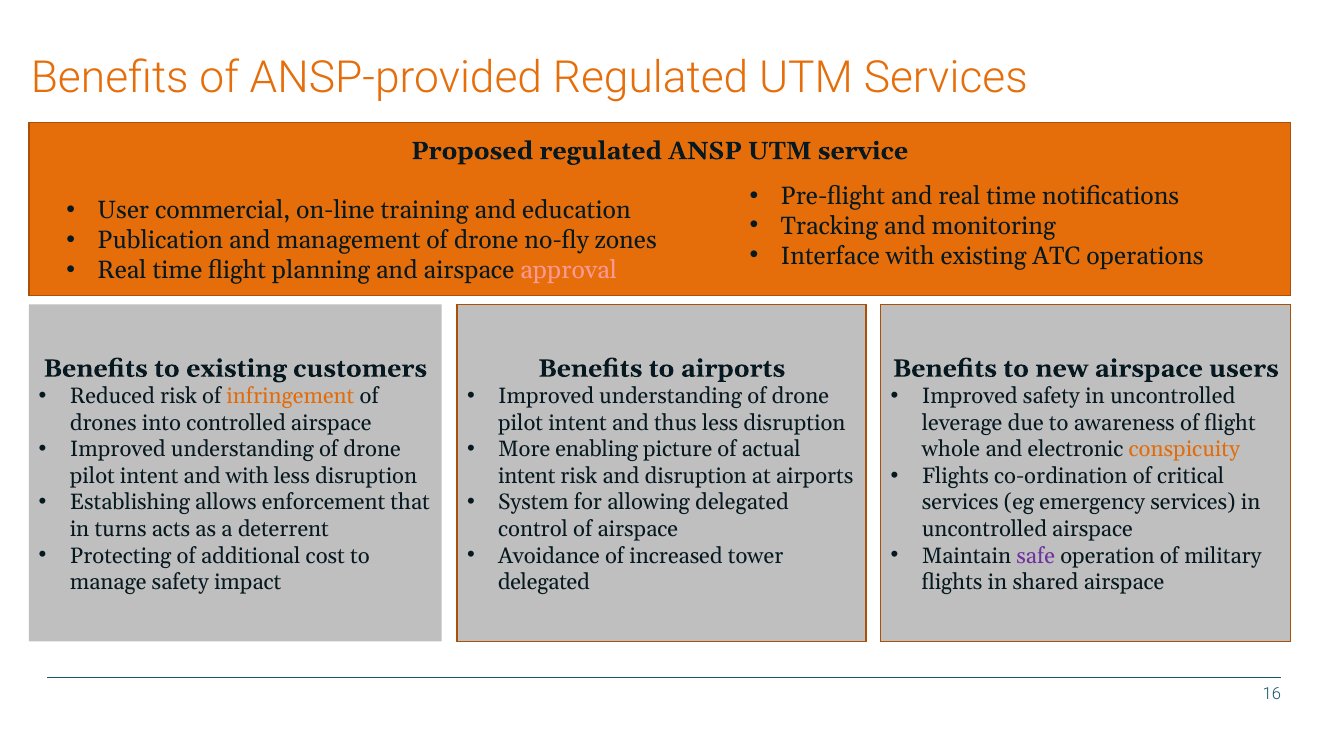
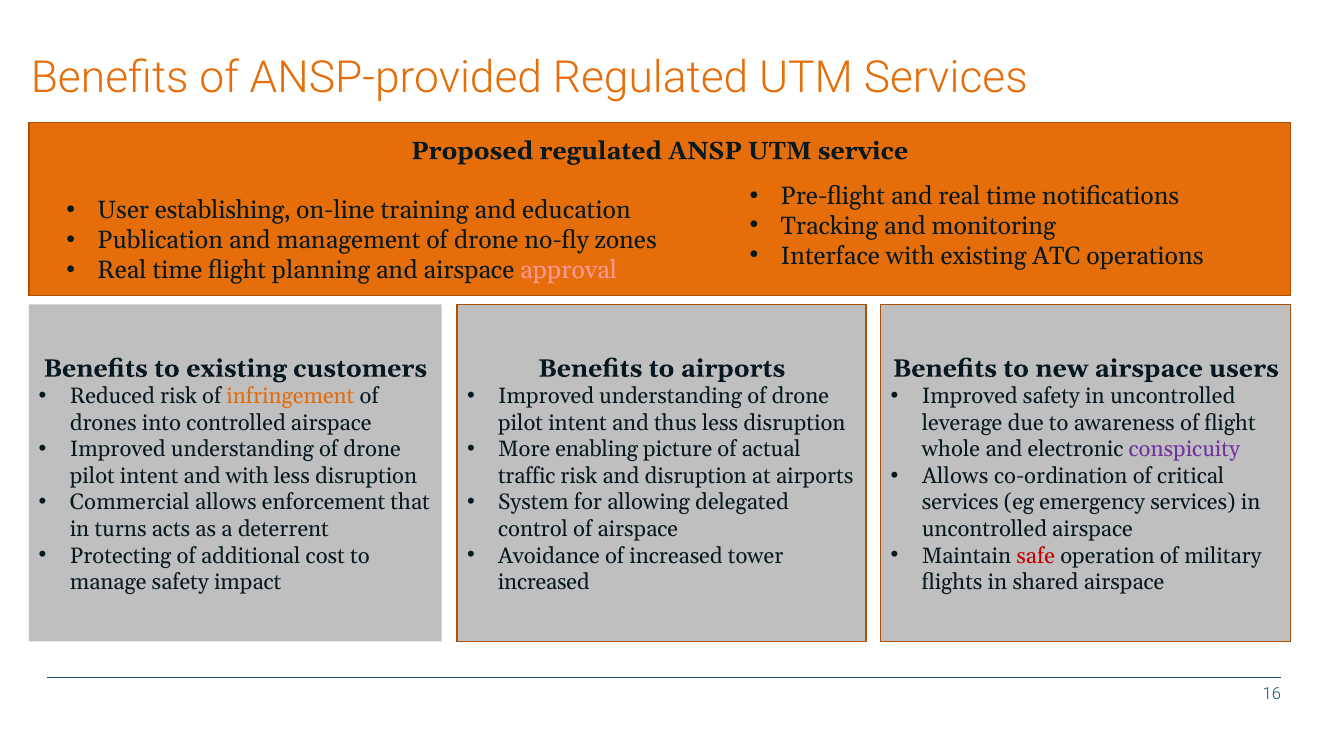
commercial: commercial -> establishing (223, 211)
conspicuity colour: orange -> purple (1184, 450)
Flights: Flights -> Allows (955, 476)
intent: intent -> traffic (527, 476)
Establishing: Establishing -> Commercial (130, 503)
safe colour: purple -> red (1036, 556)
delegated: delegated -> increased (544, 583)
